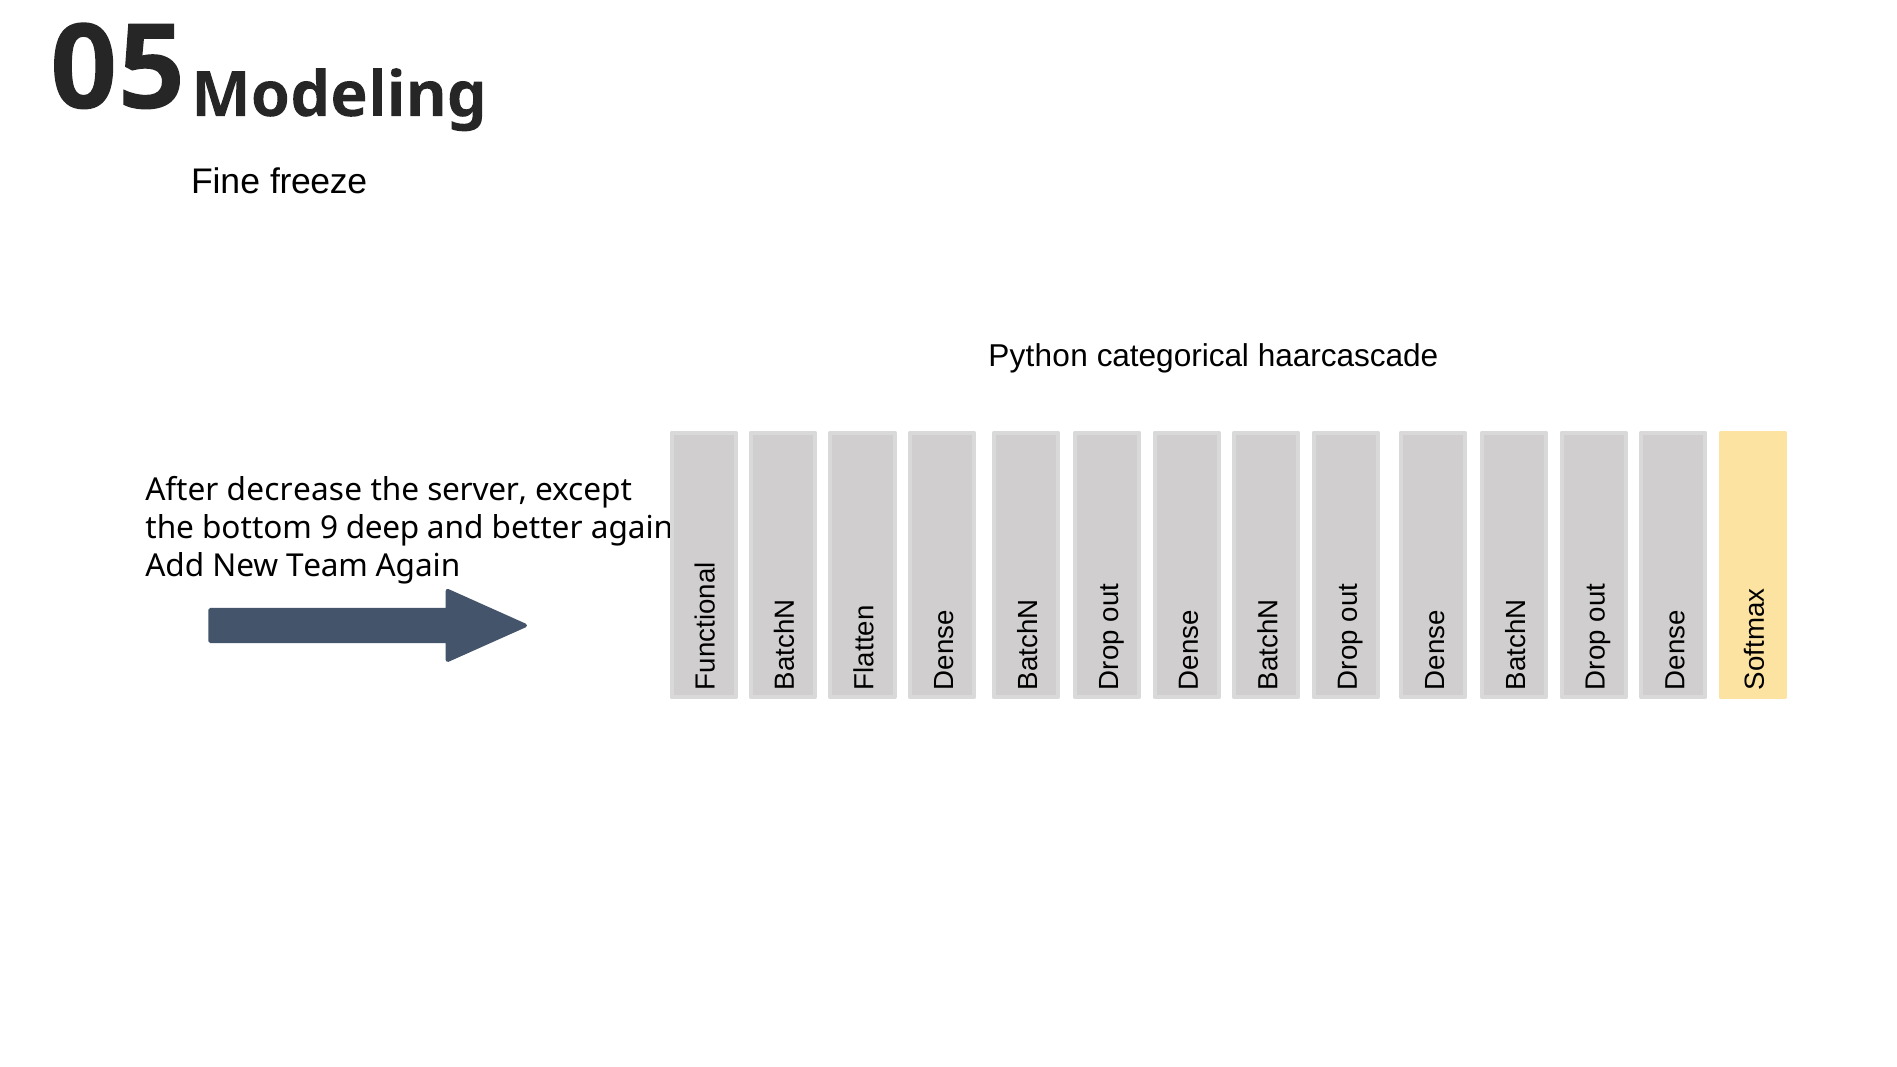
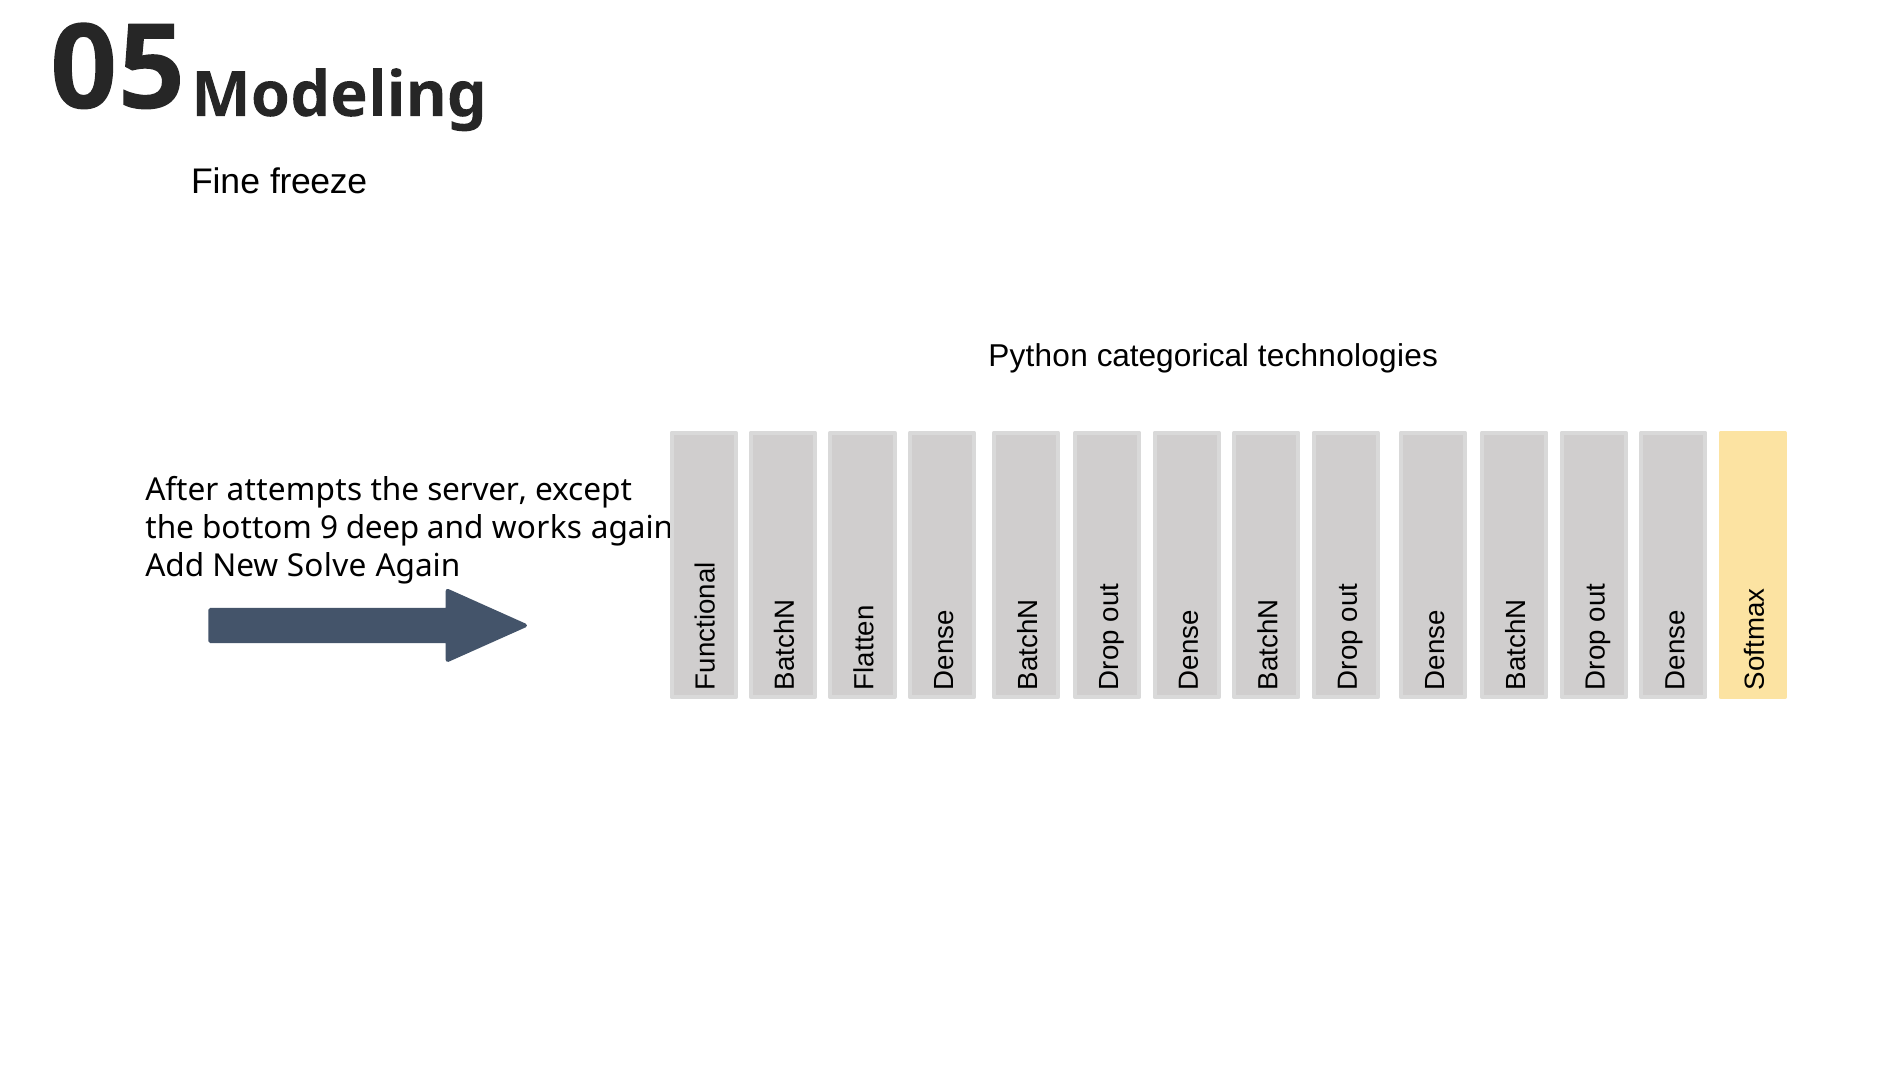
haarcascade: haarcascade -> technologies (1348, 357)
decrease: decrease -> attempts (294, 490)
better: better -> works (537, 528)
Team: Team -> Solve (327, 566)
